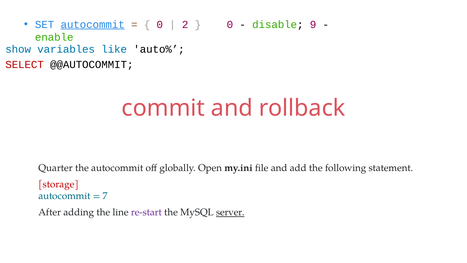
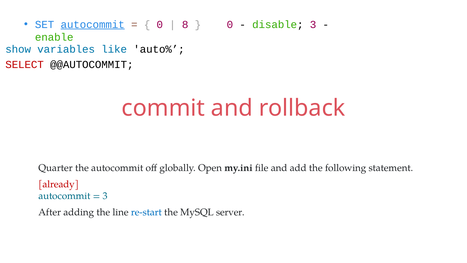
2: 2 -> 8 (185, 24)
disable 9: 9 -> 3 (313, 24)
storage: storage -> already (59, 184)
7: 7 -> 3 (105, 196)
re-start colour: purple -> blue (146, 212)
server underline: present -> none (230, 212)
